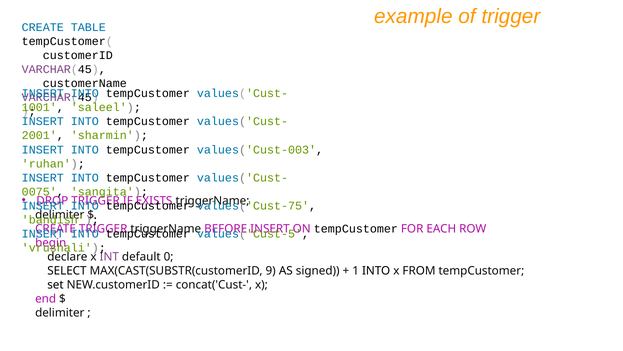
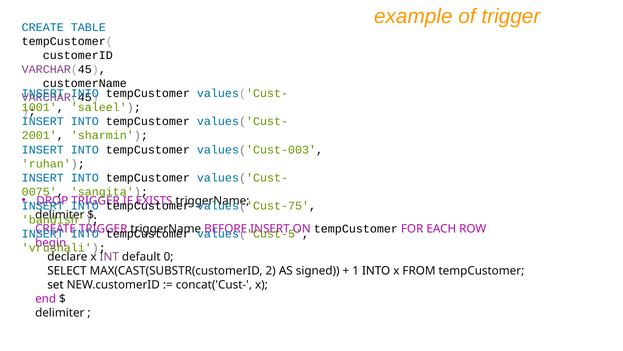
9: 9 -> 2 (271, 270)
